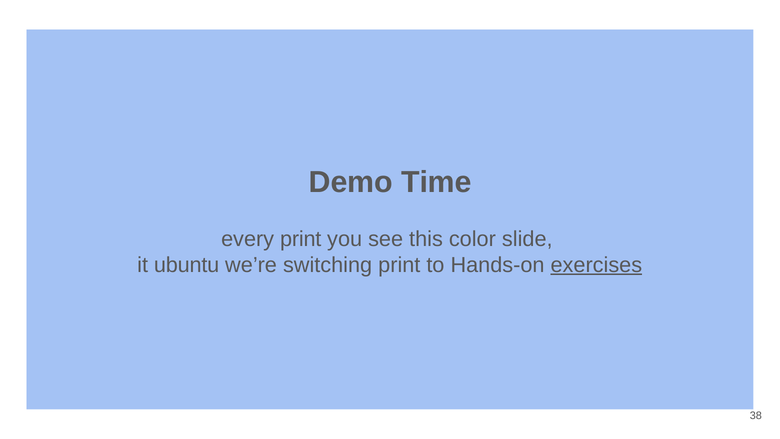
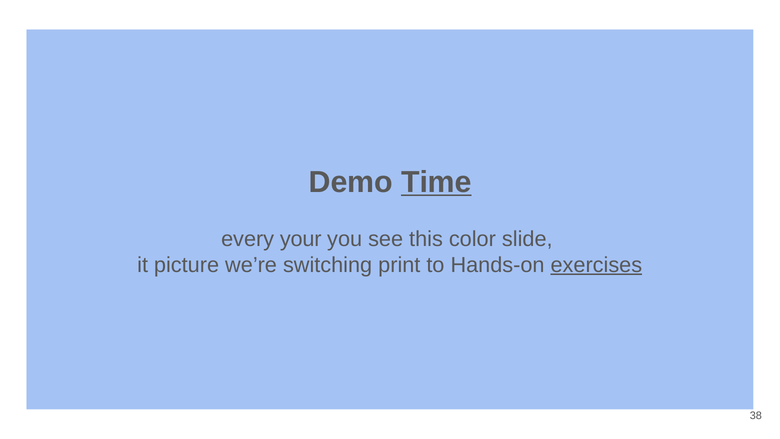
Time underline: none -> present (436, 182)
every print: print -> your (301, 239)
ubuntu: ubuntu -> picture (187, 265)
